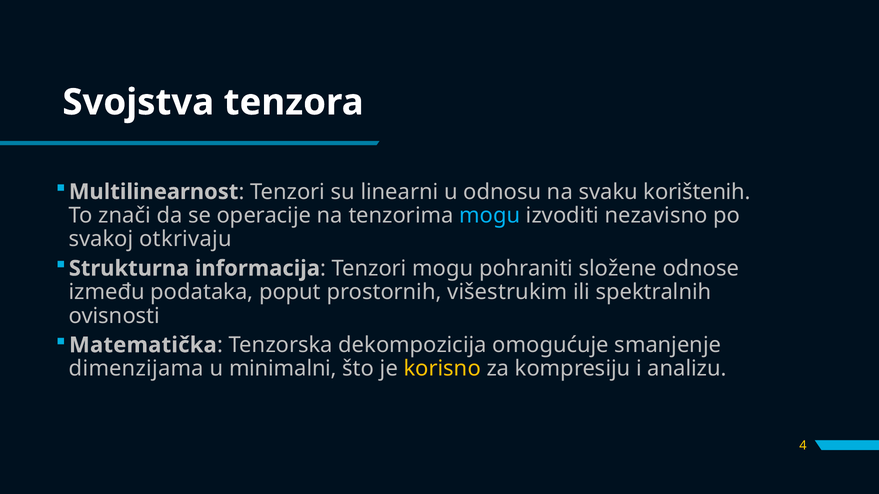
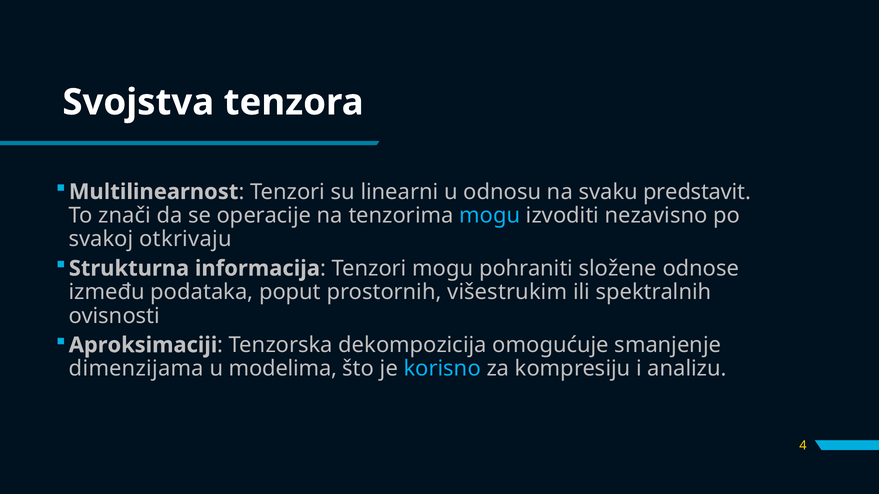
korištenih: korištenih -> predstavit (697, 192)
Matematička: Matematička -> Aproksimaciji (143, 345)
minimalni: minimalni -> modelima (283, 369)
korisno colour: yellow -> light blue (442, 369)
